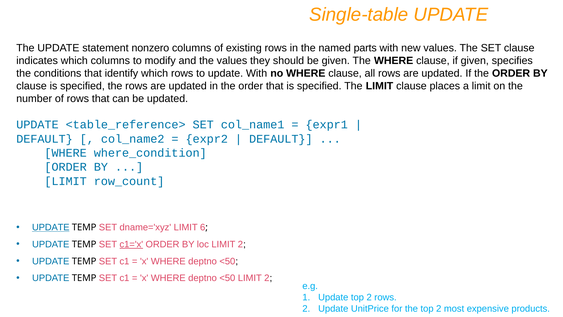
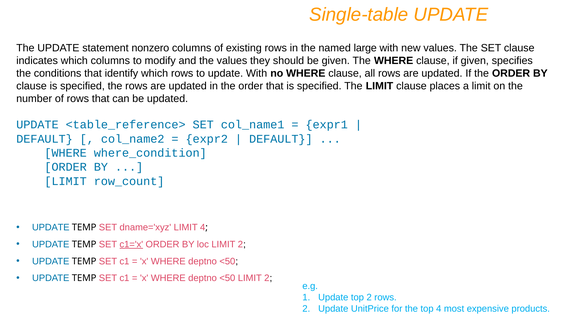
parts: parts -> large (365, 48)
UPDATE underline: present -> none (51, 227)
LIMIT 6: 6 -> 4 (203, 227)
the top 2: 2 -> 4 (439, 308)
